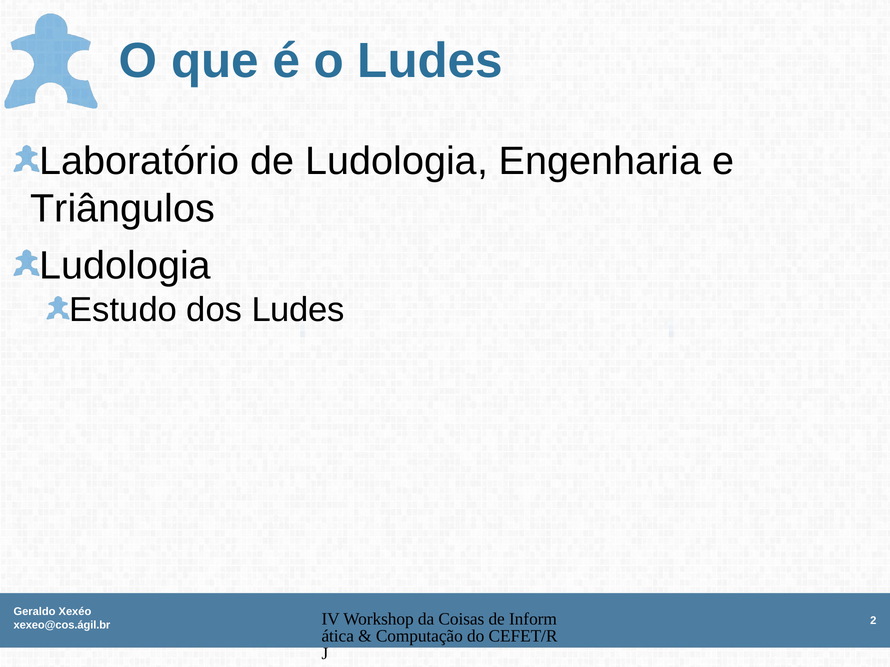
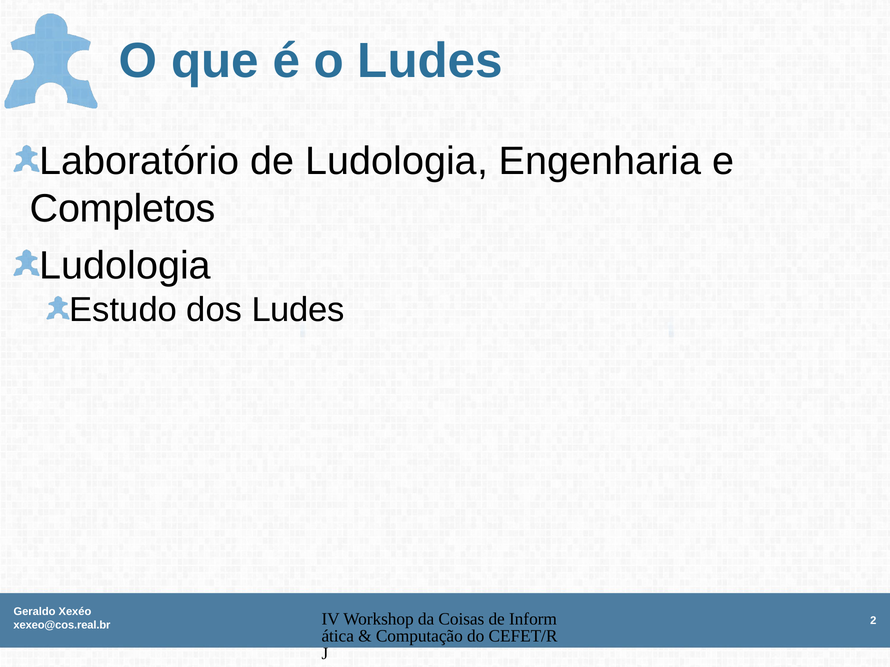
Triângulos: Triângulos -> Completos (123, 209)
xexeo@cos.ágil.br: xexeo@cos.ágil.br -> xexeo@cos.real.br (62, 625)
